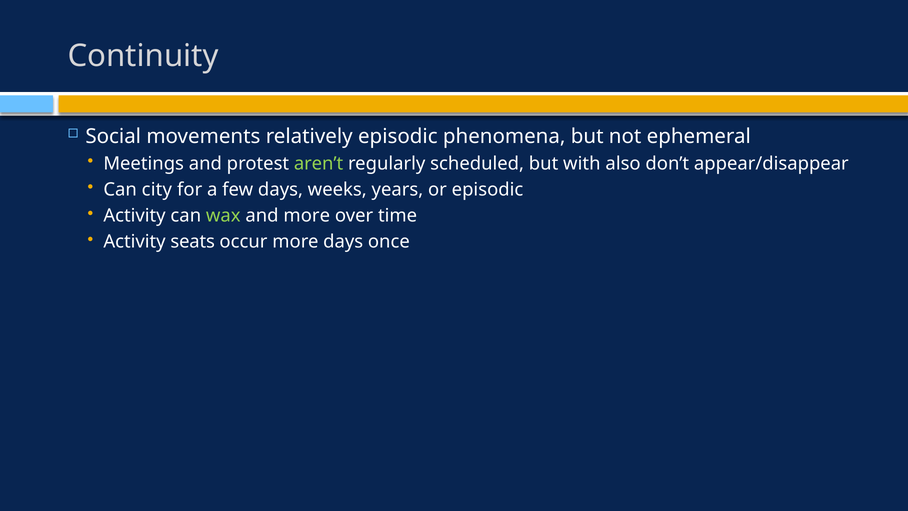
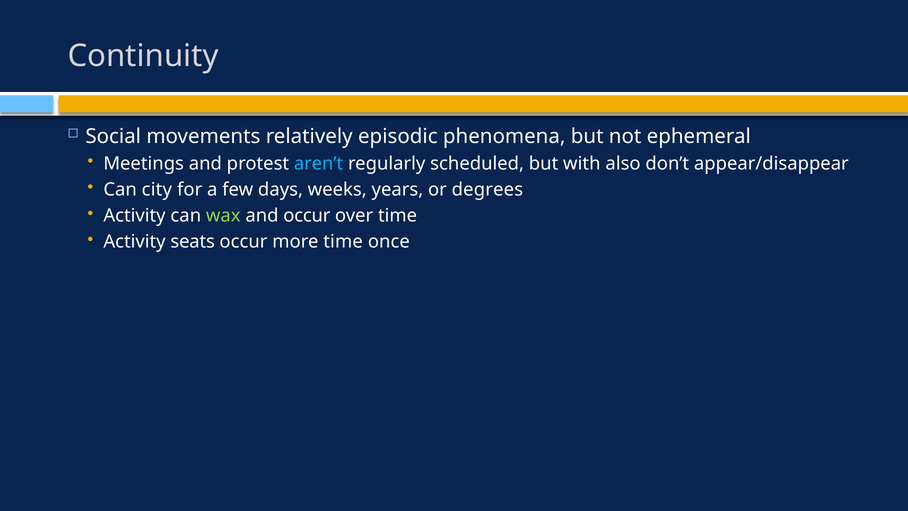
aren’t colour: light green -> light blue (319, 164)
or episodic: episodic -> degrees (487, 190)
and more: more -> occur (307, 216)
more days: days -> time (343, 242)
